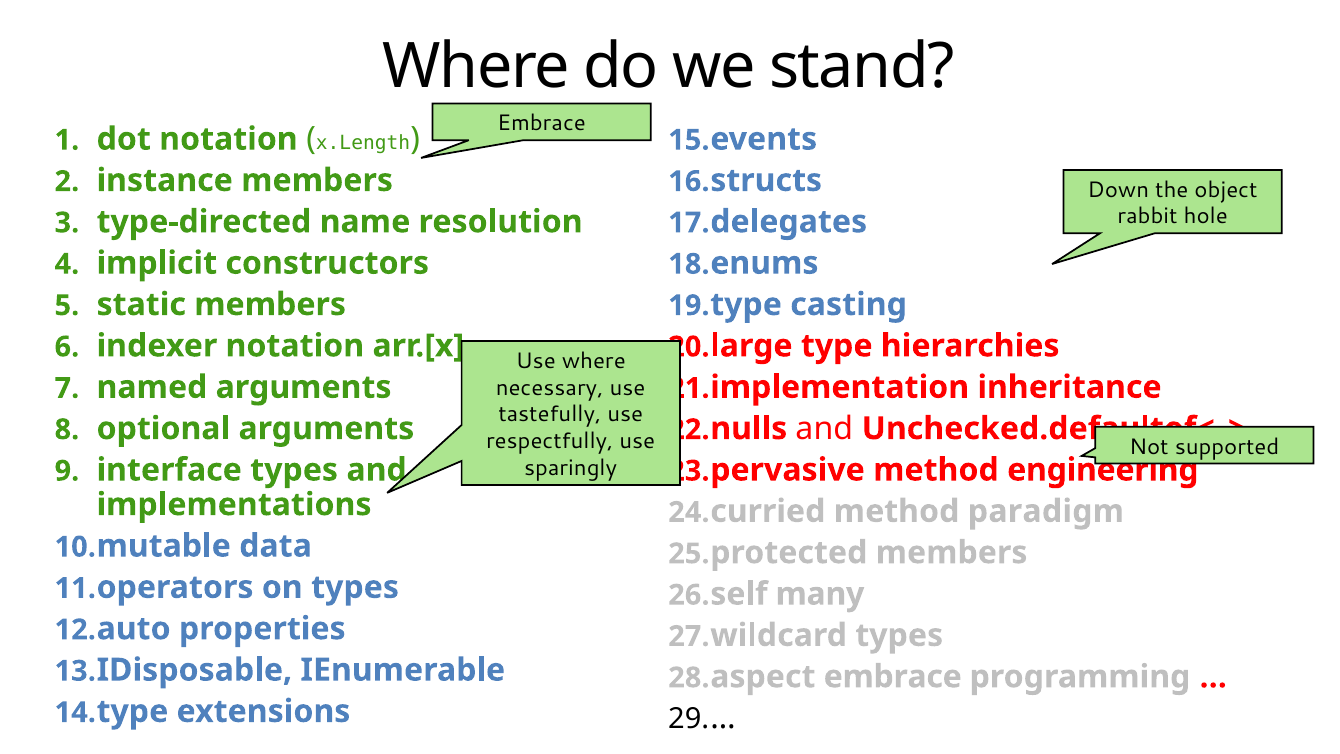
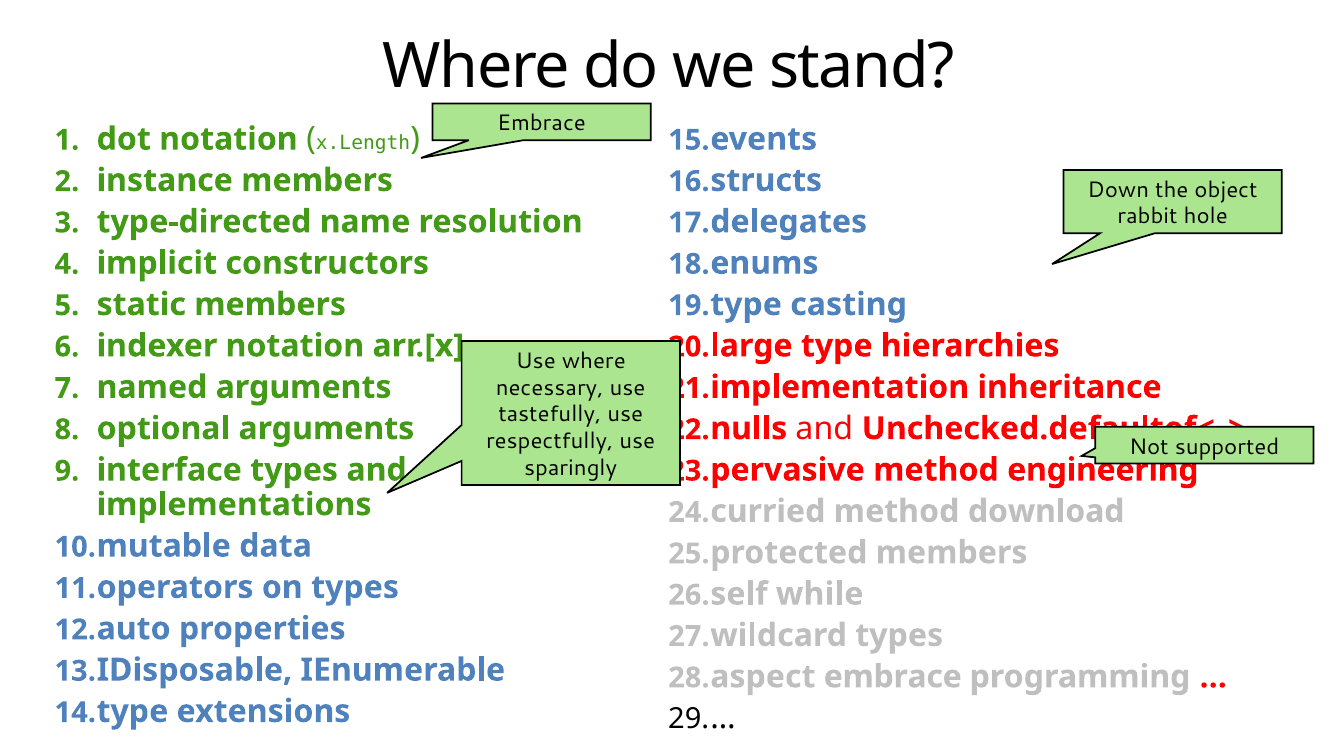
paradigm: paradigm -> download (1046, 511)
many: many -> while (820, 594)
